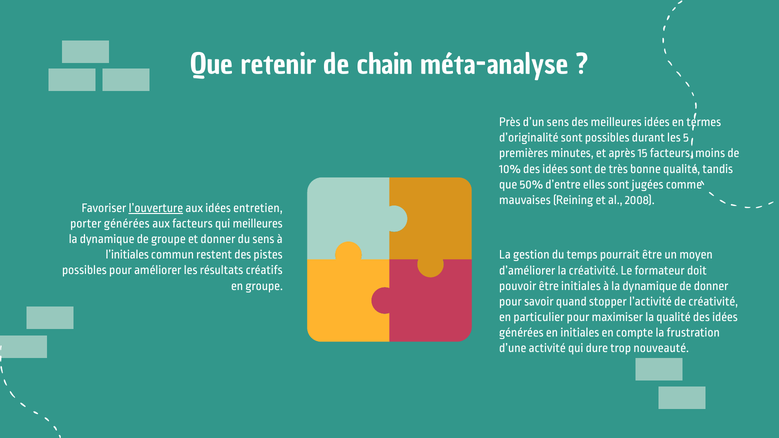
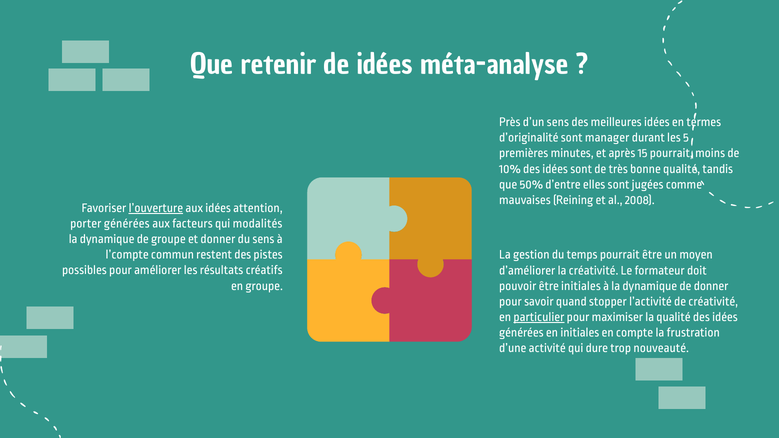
de chain: chain -> idées (385, 65)
sont possibles: possibles -> manager (607, 138)
15 facteurs: facteurs -> pourrait (671, 153)
entretien: entretien -> attention (258, 208)
qui meilleures: meilleures -> modalités (258, 224)
l’initiales: l’initiales -> l’compte (127, 255)
particulier underline: none -> present (539, 317)
